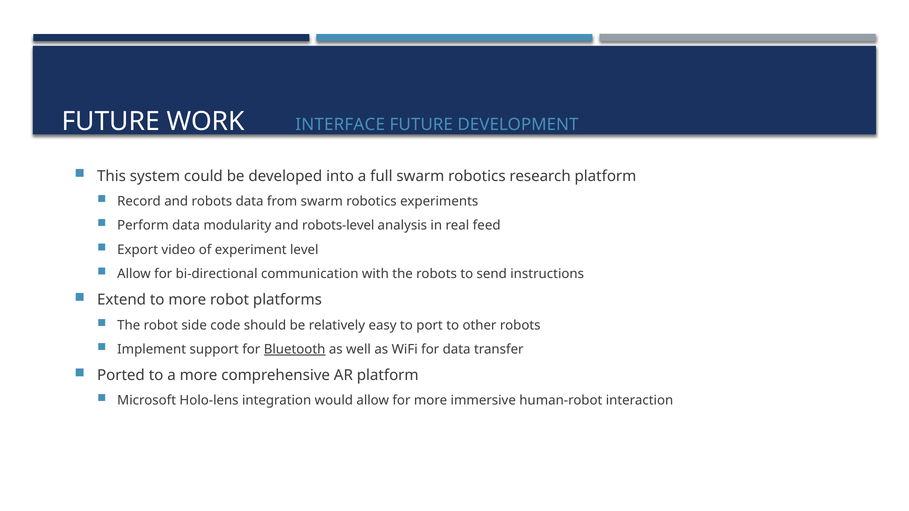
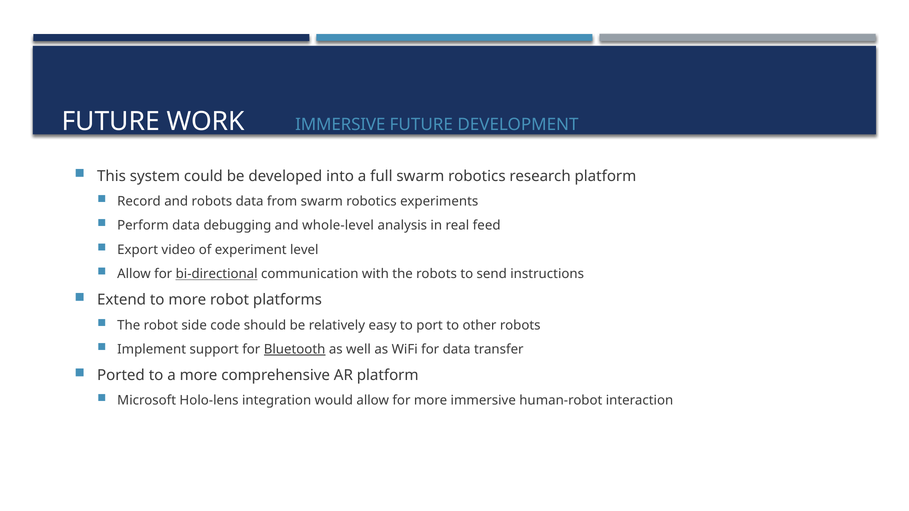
INTERFACE: INTERFACE -> IMMERSIVE (340, 125)
modularity: modularity -> debugging (237, 226)
robots-level: robots-level -> whole-level (338, 226)
bi-directional underline: none -> present (217, 274)
